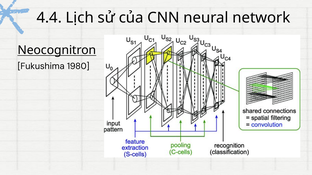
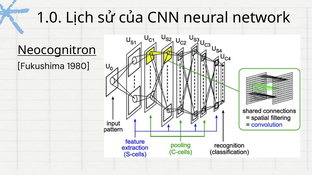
4.4: 4.4 -> 1.0 (49, 18)
